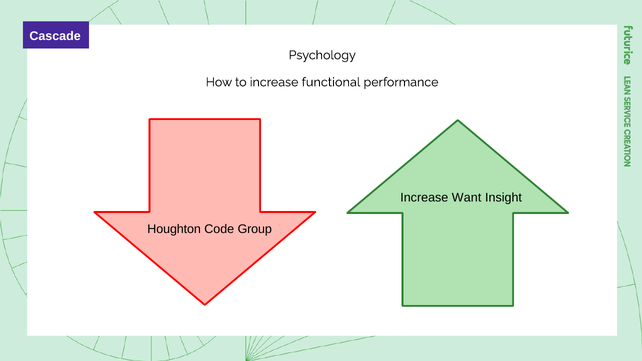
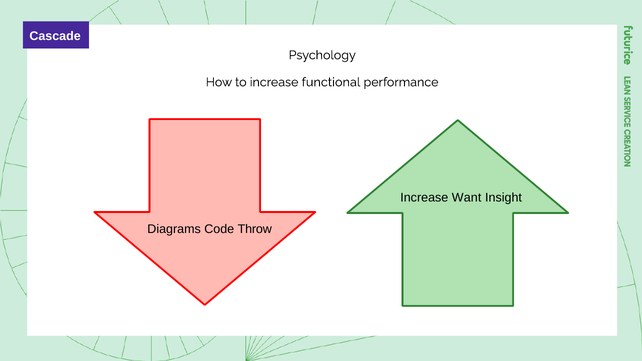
Houghton: Houghton -> Diagrams (174, 229)
Group: Group -> Throw (255, 229)
